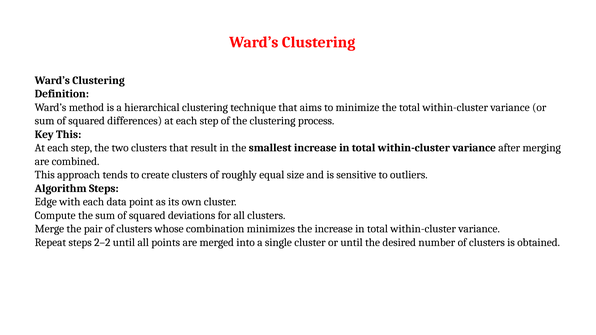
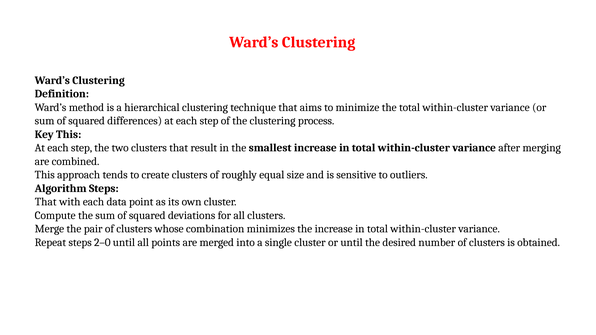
Edge: Edge -> That (46, 202)
2–2: 2–2 -> 2–0 (102, 243)
